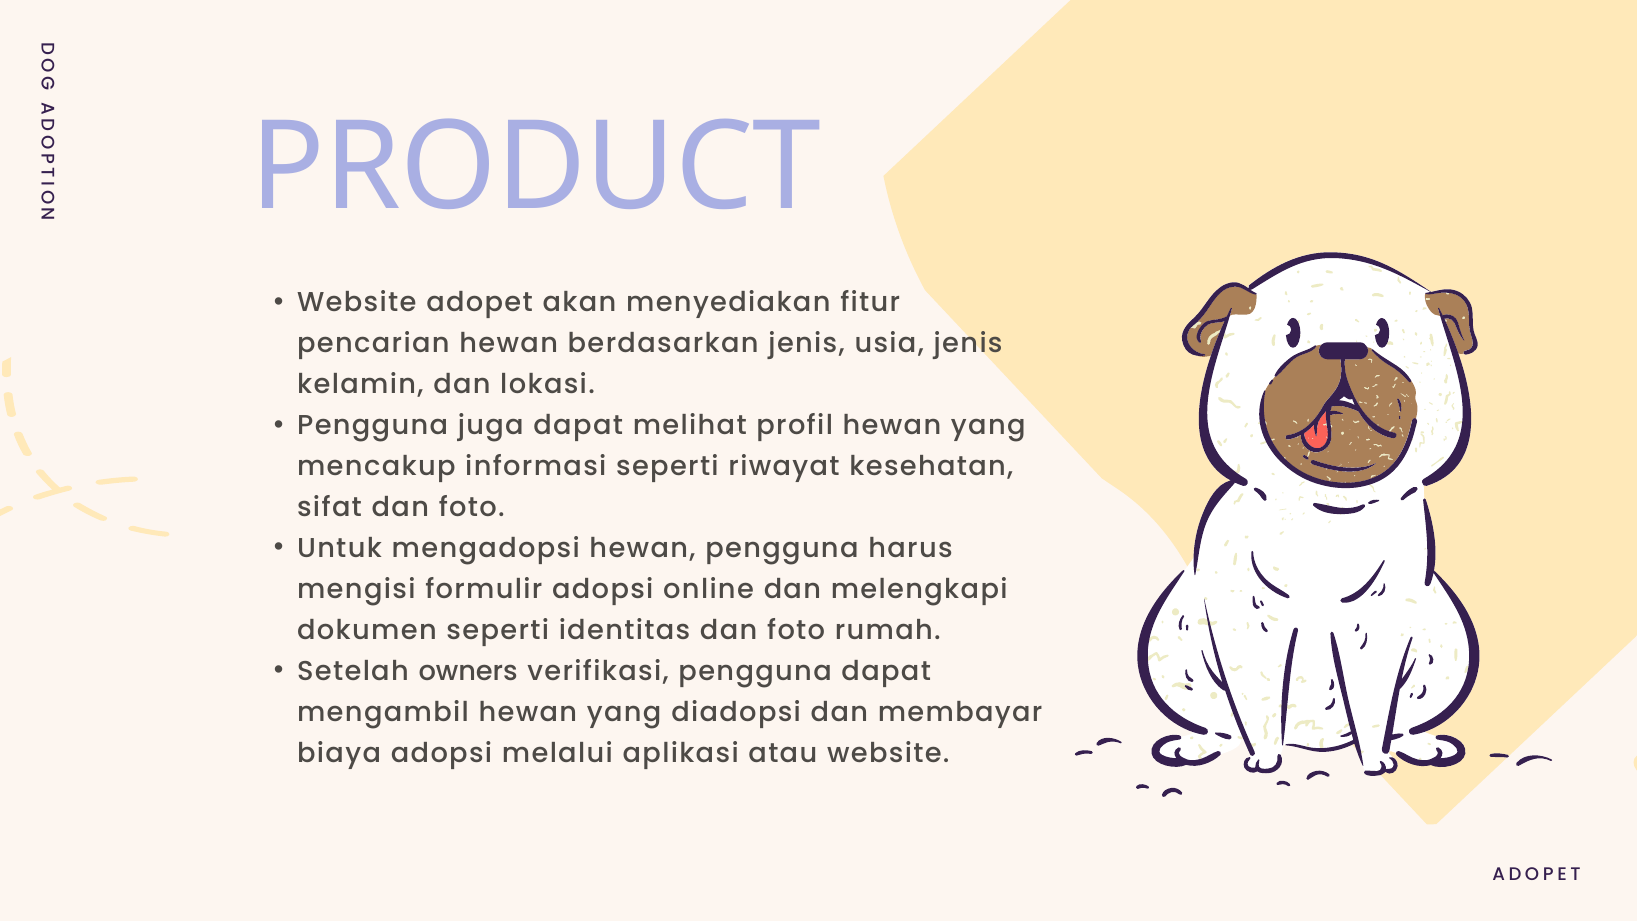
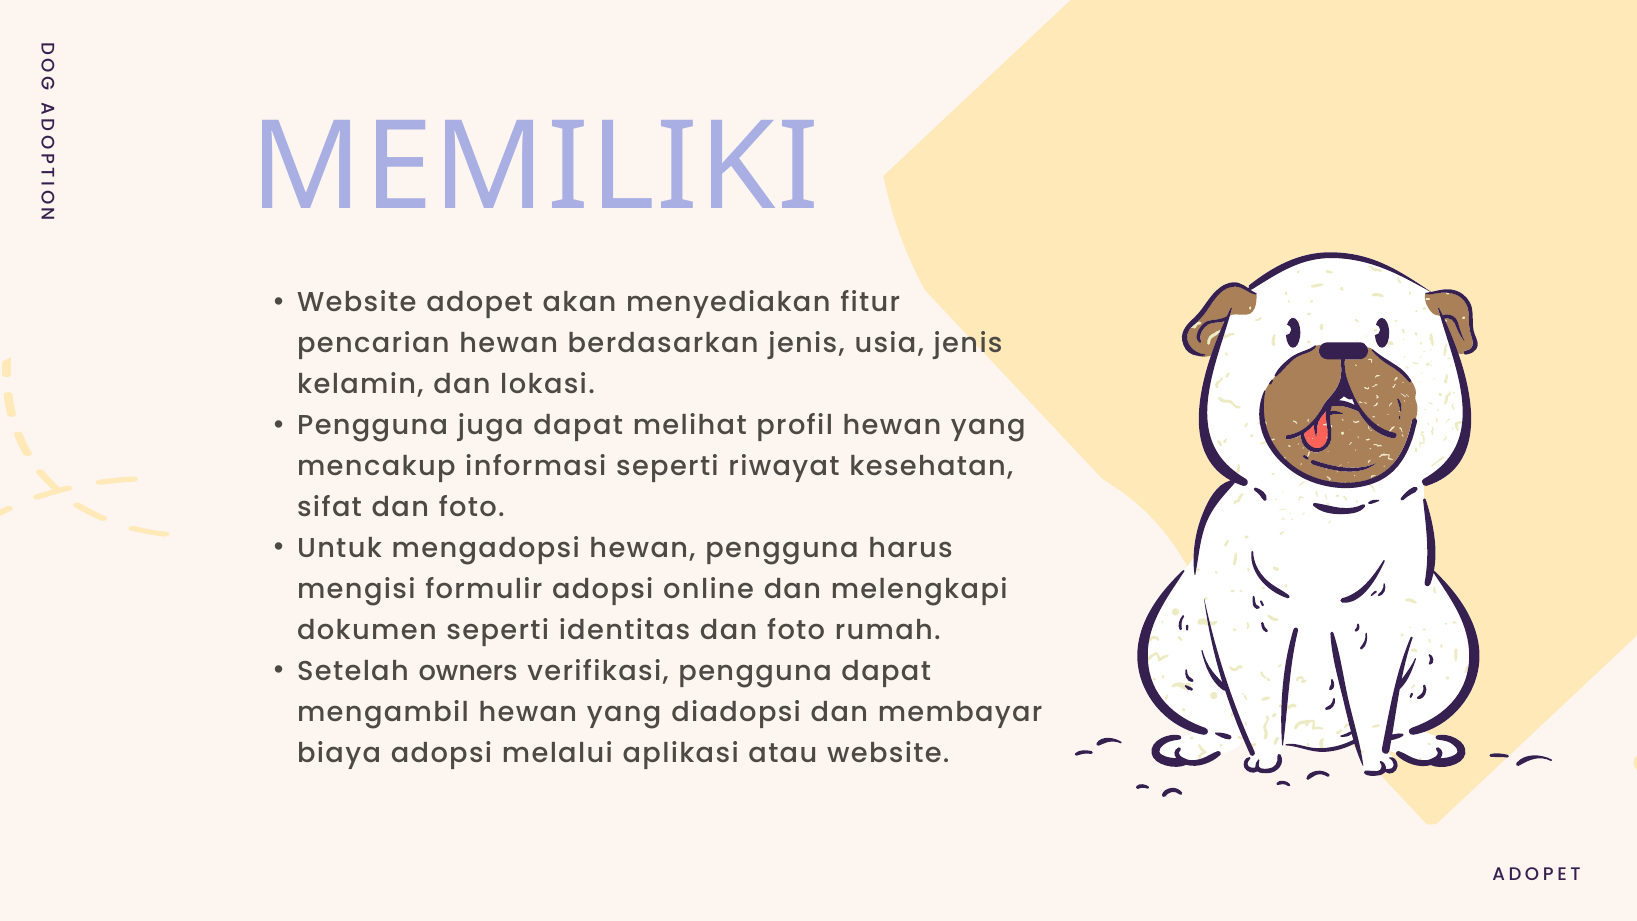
PRODUCT: PRODUCT -> MEMILIKI (535, 168)
